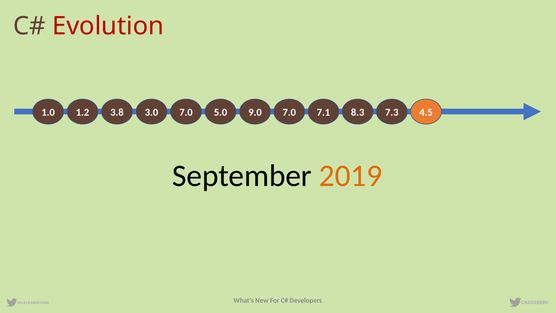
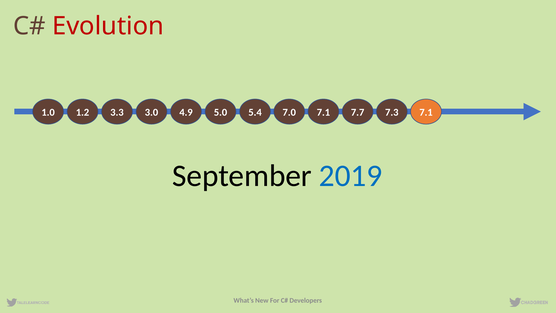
3.8: 3.8 -> 3.3 (117, 112)
3.0 7.0: 7.0 -> 4.9 (186, 112)
9.0: 9.0 -> 5.4 (255, 112)
8.3: 8.3 -> 7.7 (358, 112)
7.3 4.5: 4.5 -> 7.1 (426, 112)
2019 colour: orange -> blue (351, 176)
